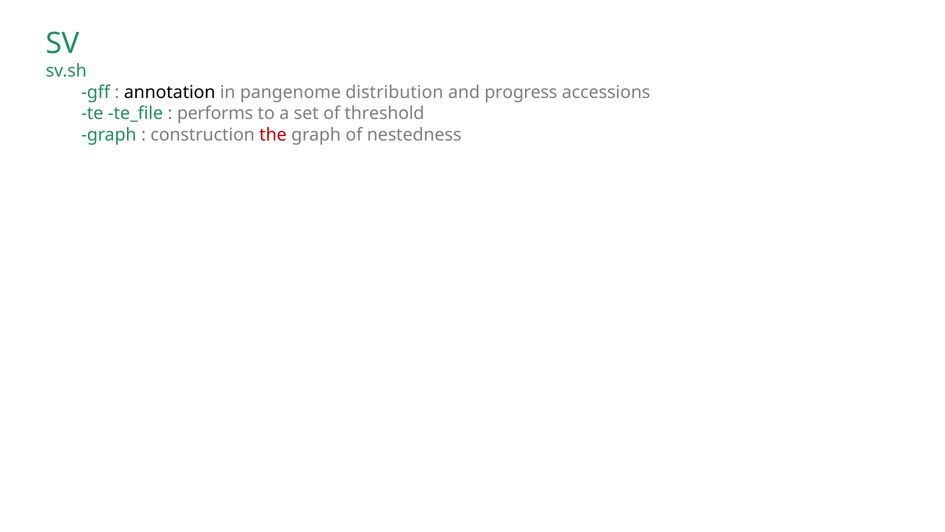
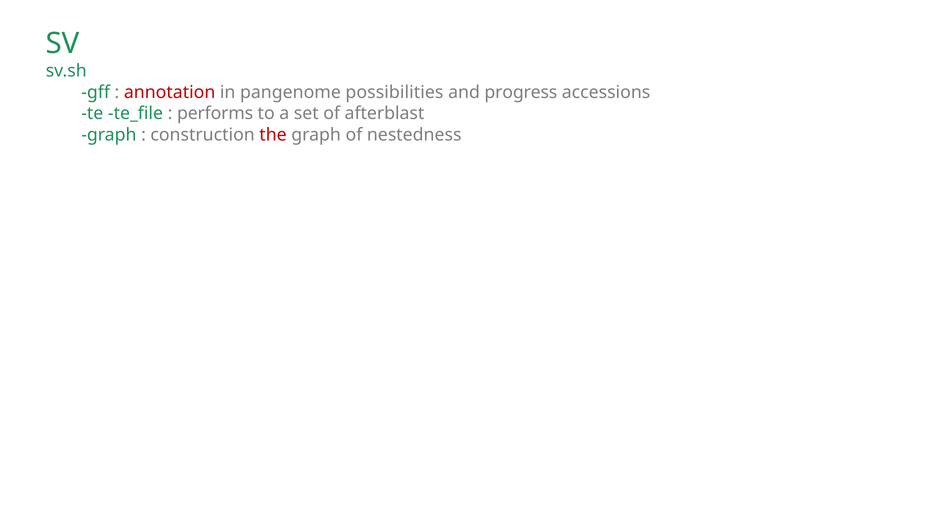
annotation colour: black -> red (170, 92)
distribution: distribution -> possibilities (394, 92)
threshold: threshold -> afterblast (384, 114)
